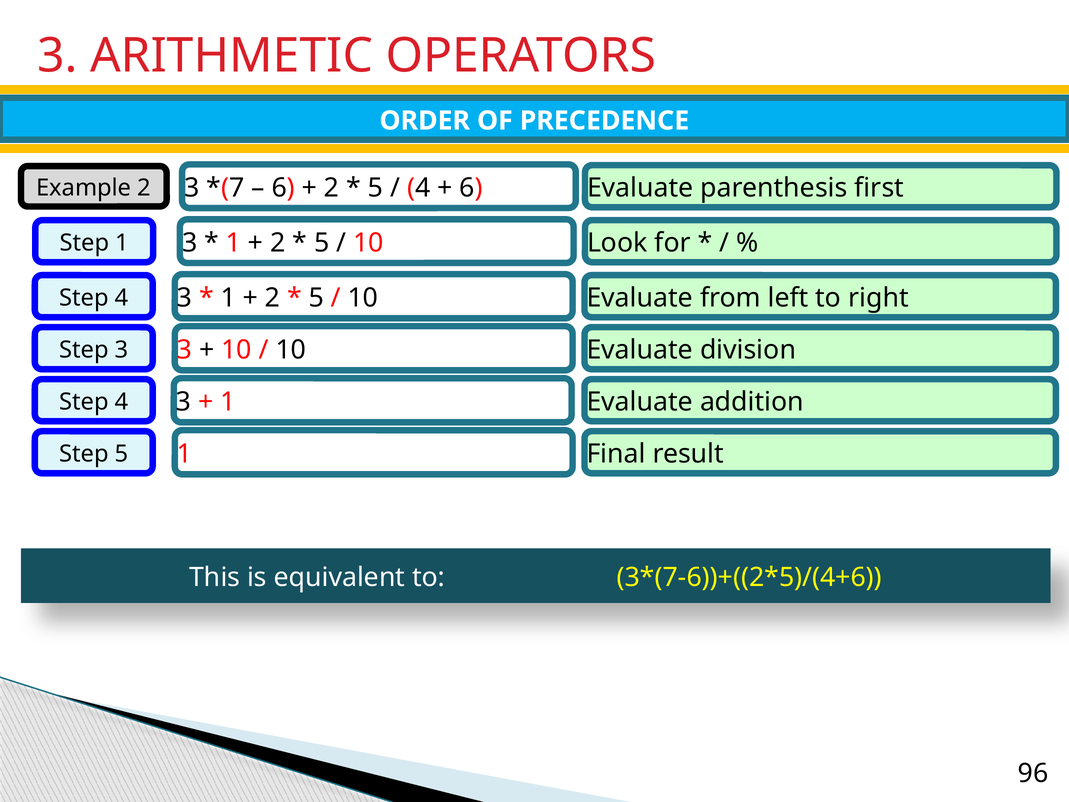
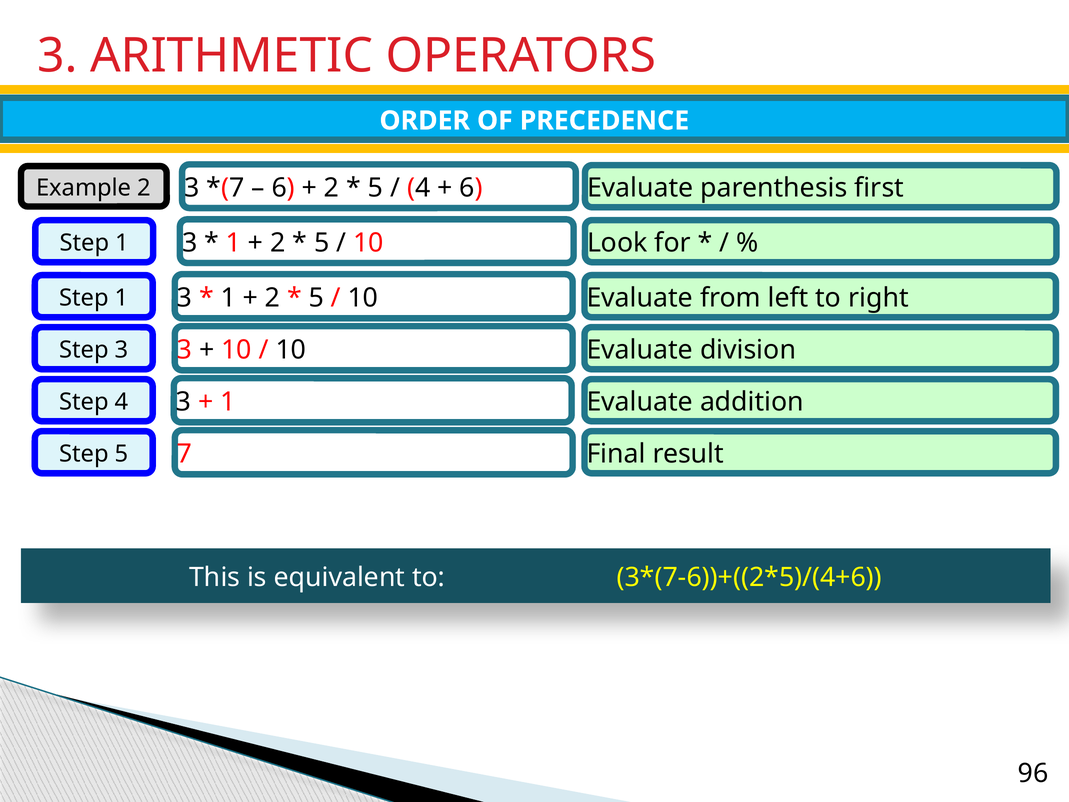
4: 4 -> 1 (122, 298)
5 1: 1 -> 7 (185, 454)
